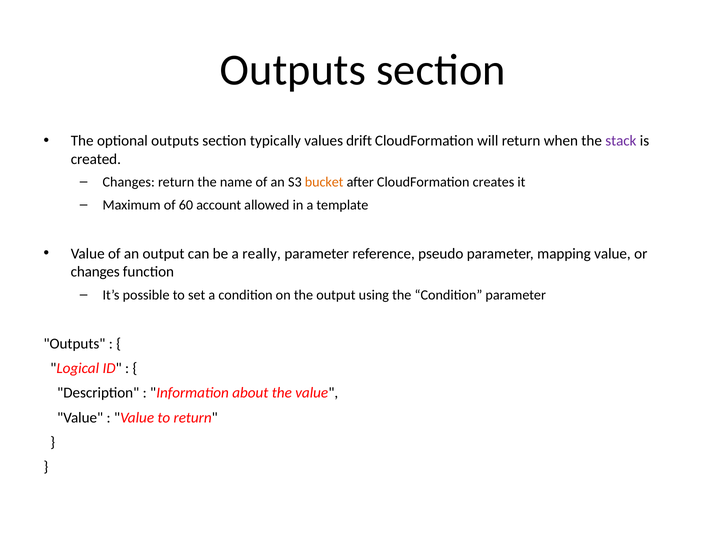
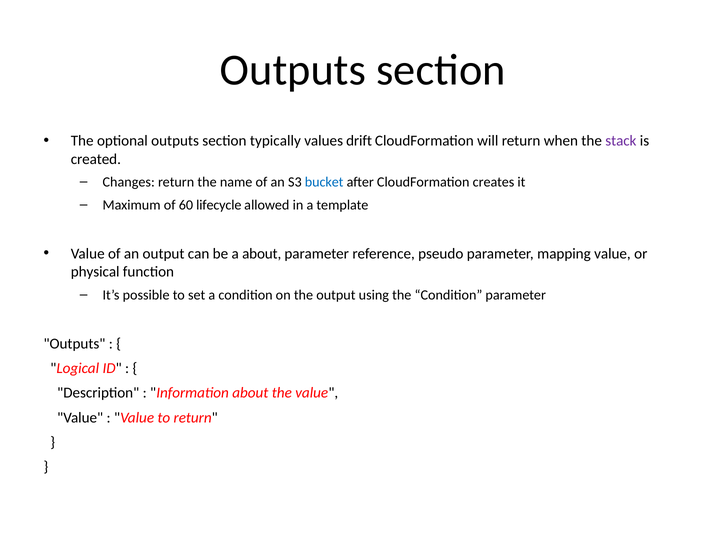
bucket colour: orange -> blue (324, 182)
account: account -> lifecycle (219, 205)
a really: really -> about (262, 253)
changes: changes -> physical (95, 272)
